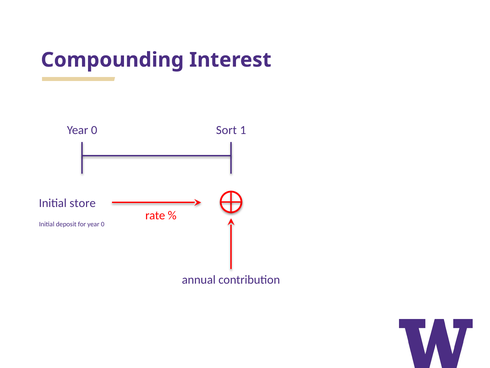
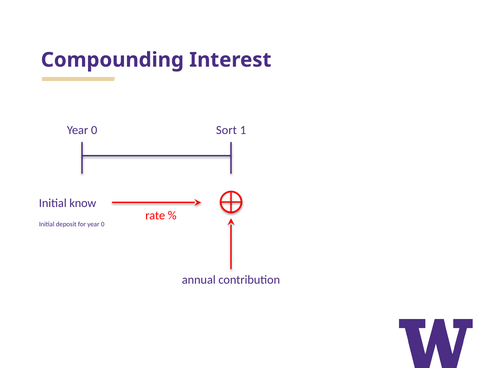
store: store -> know (83, 203)
